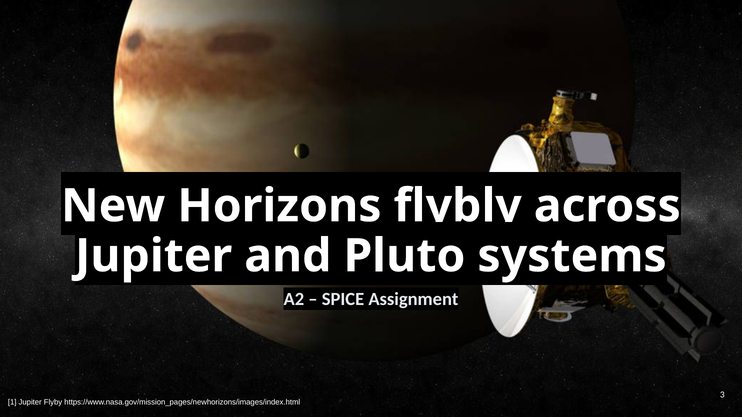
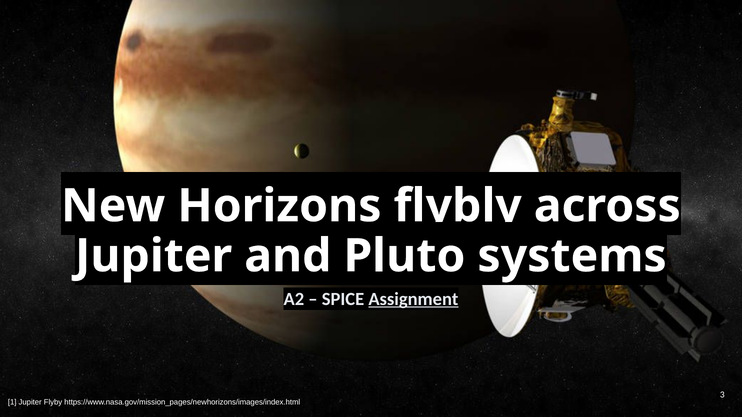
Assignment underline: none -> present (413, 299)
